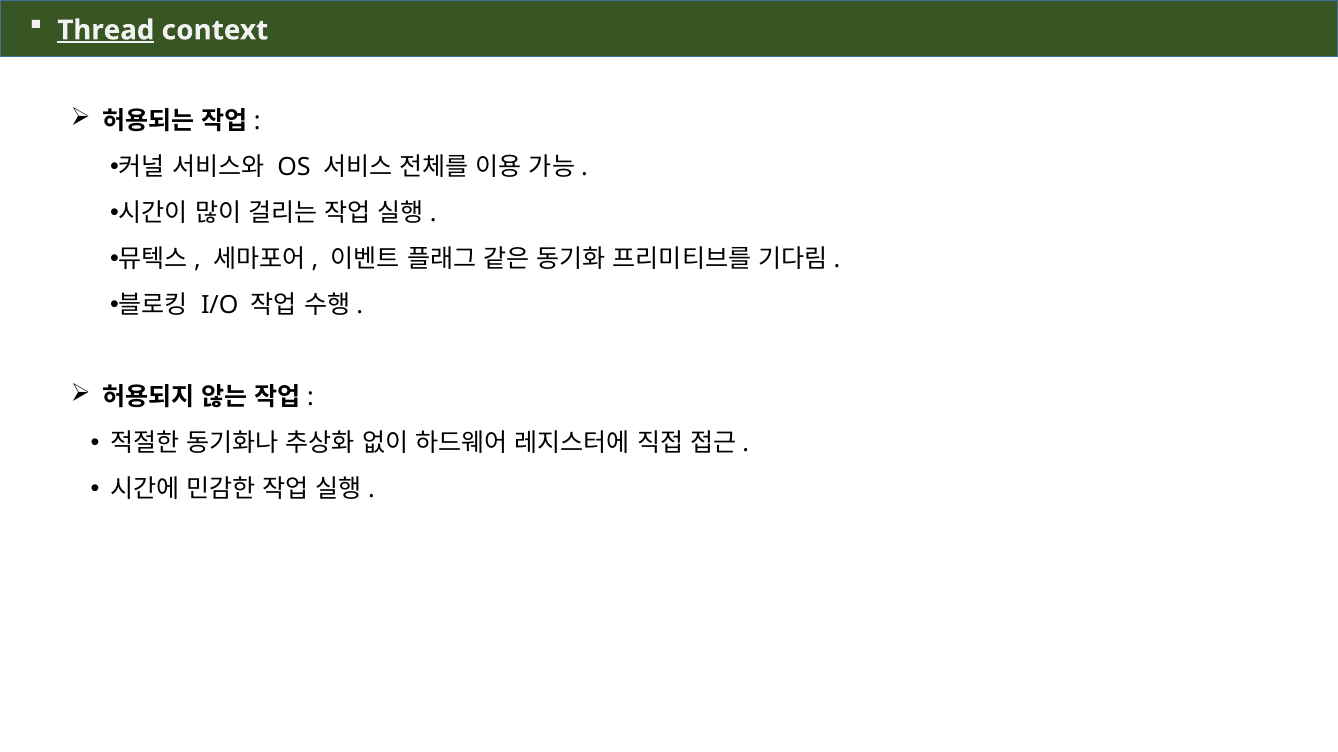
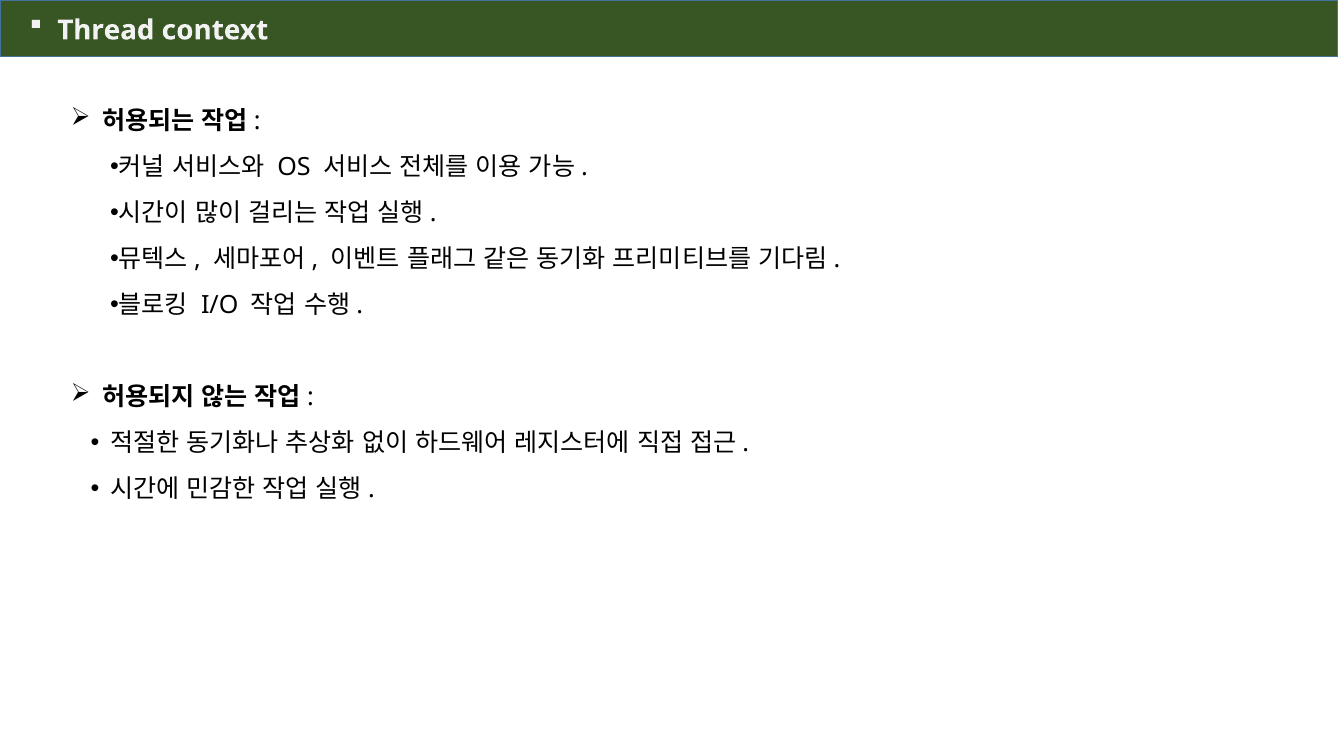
Thread underline: present -> none (106, 30)
